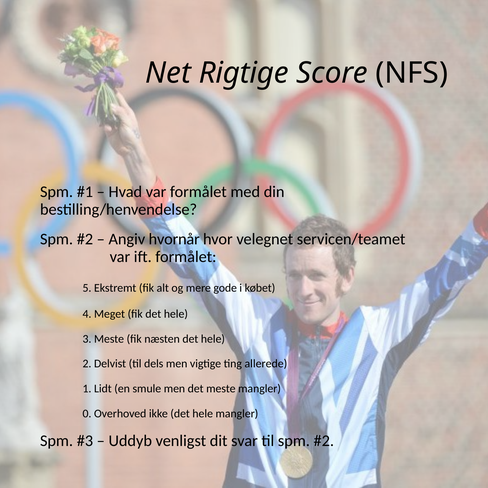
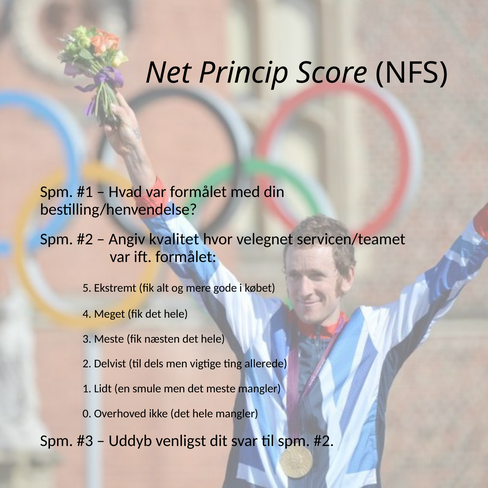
Rigtige: Rigtige -> Princip (244, 73)
hvornår: hvornår -> kvalitet (174, 239)
